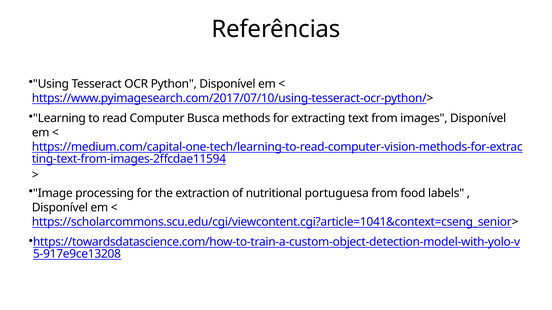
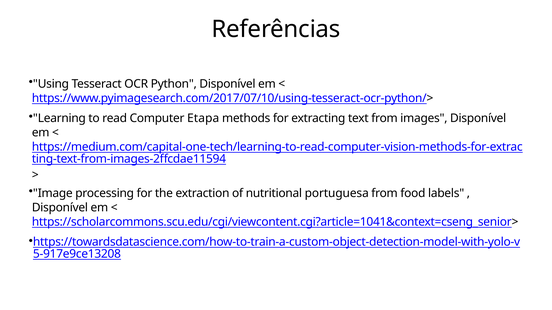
Busca: Busca -> Etapa (203, 119)
